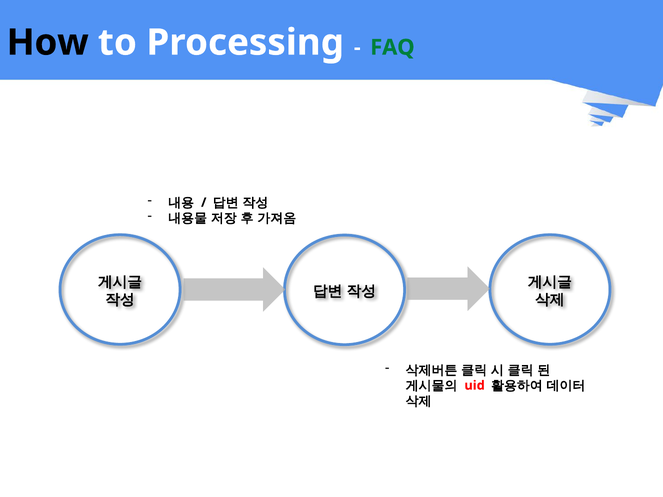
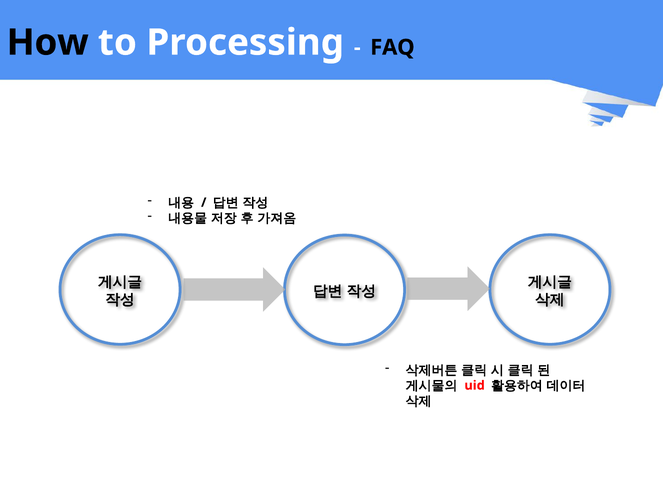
FAQ colour: green -> black (392, 47)
